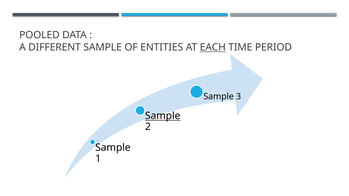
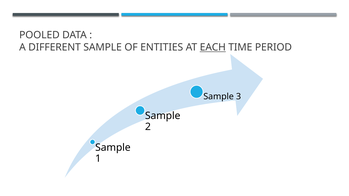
Sample underline: present -> none (163, 116)
